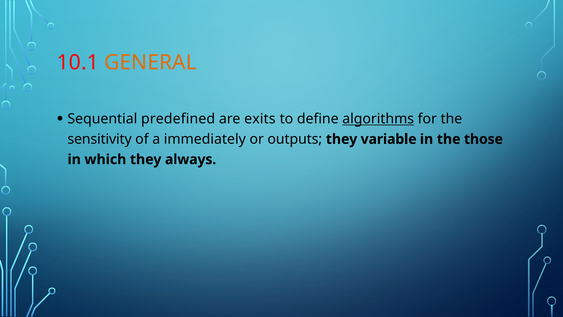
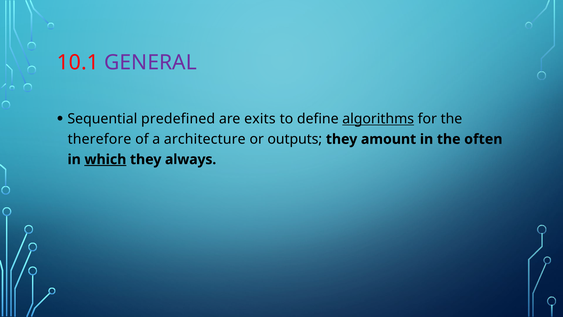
GENERAL colour: orange -> purple (150, 63)
sensitivity: sensitivity -> therefore (99, 139)
immediately: immediately -> architecture (205, 139)
variable: variable -> amount (389, 139)
those: those -> often (483, 139)
which underline: none -> present (105, 159)
